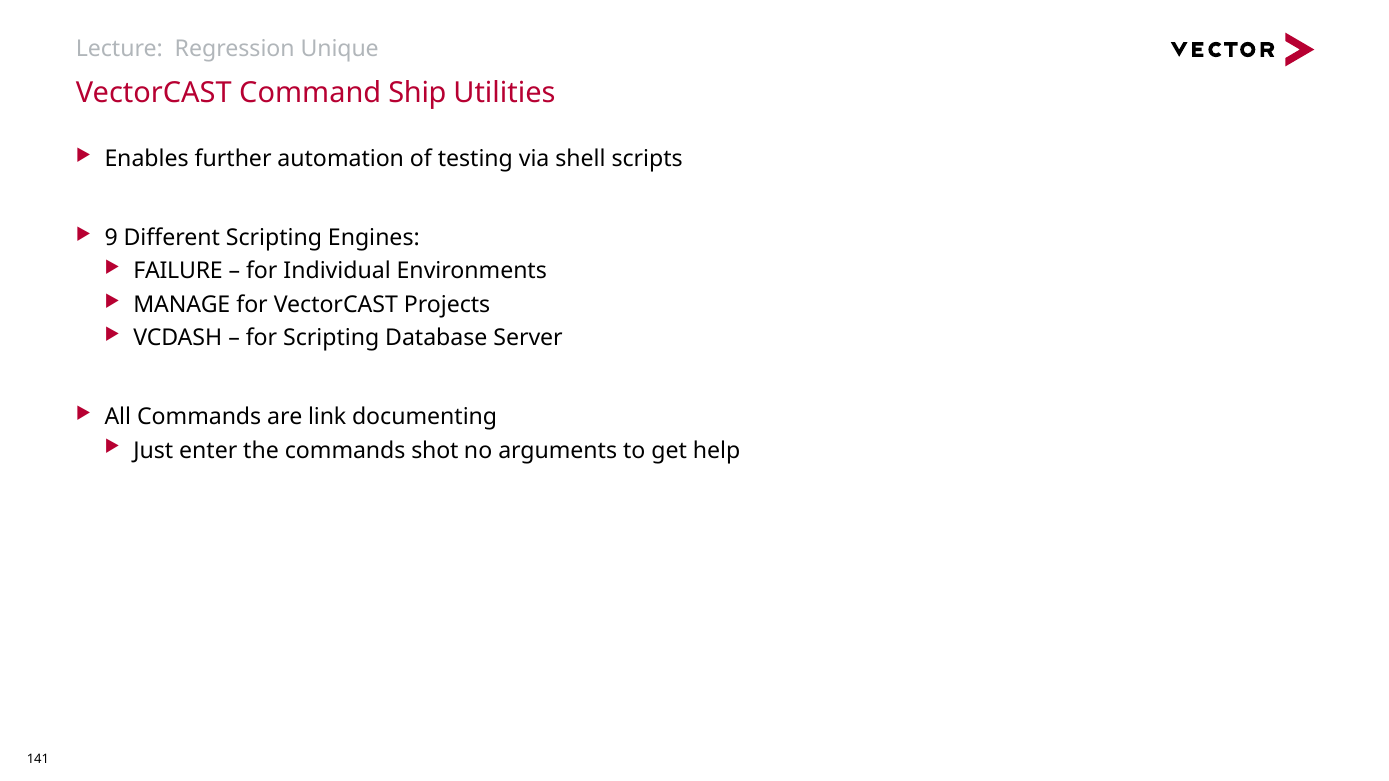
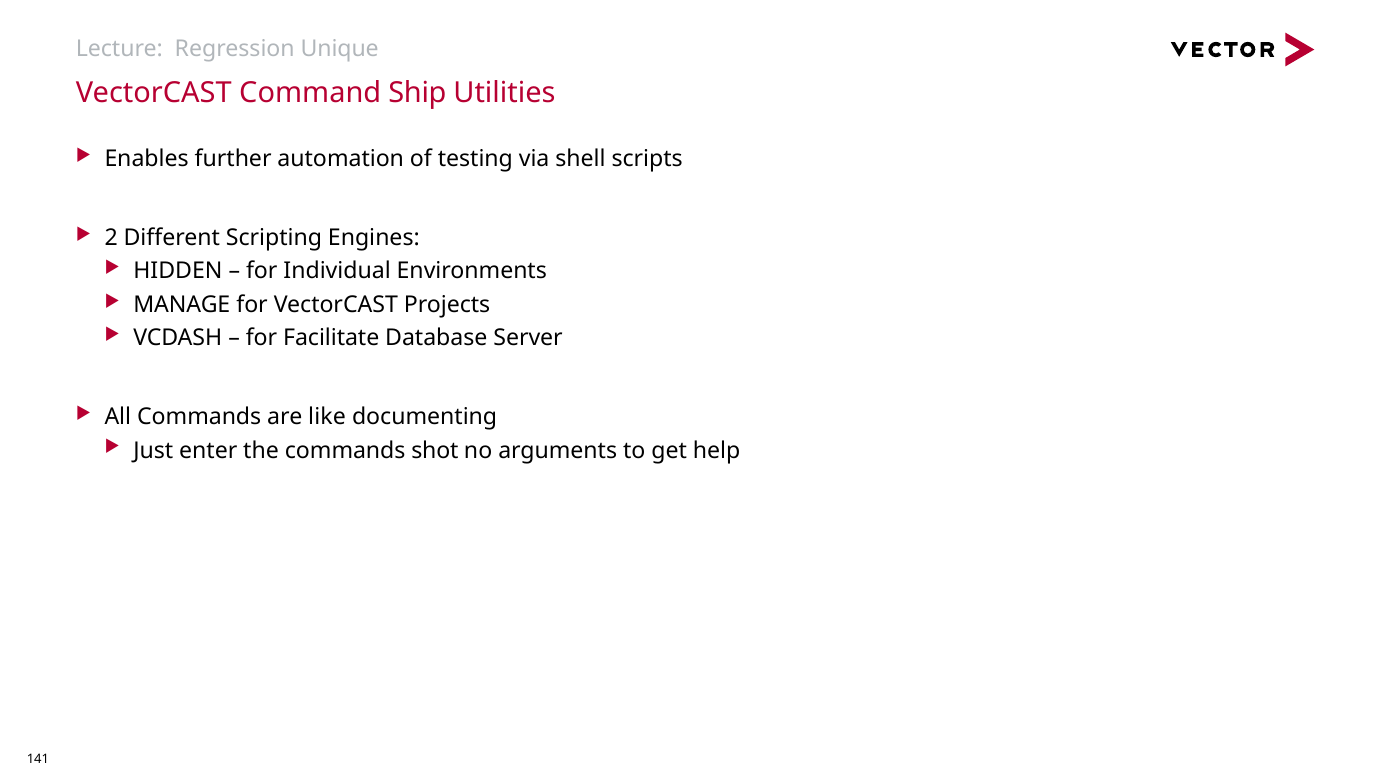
9: 9 -> 2 (111, 238)
FAILURE: FAILURE -> HIDDEN (178, 271)
for Scripting: Scripting -> Facilitate (331, 338)
link: link -> like (327, 417)
